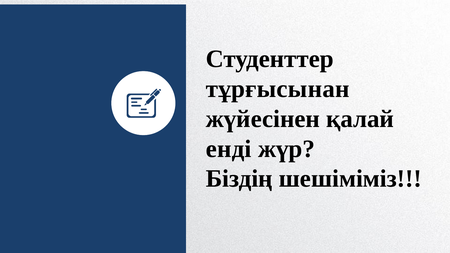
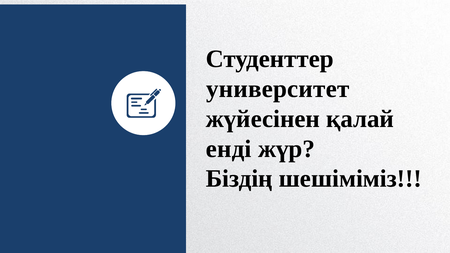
тұрғысынан: тұрғысынан -> университет (278, 89)
